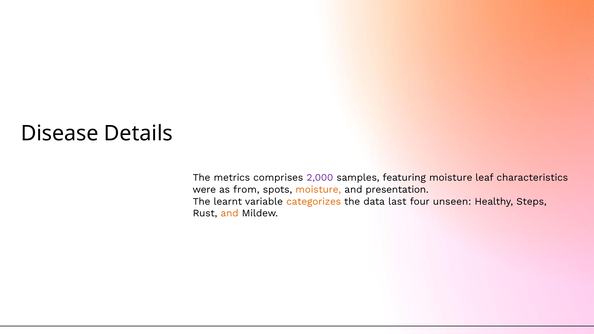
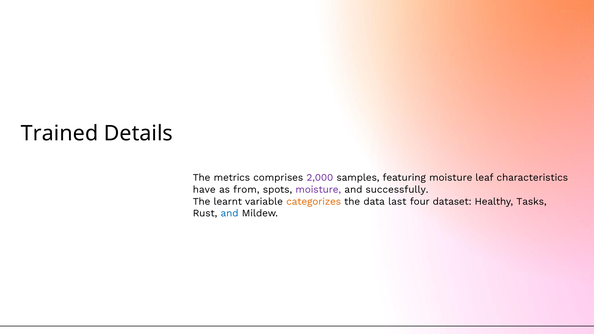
Disease: Disease -> Trained (60, 134)
were: were -> have (204, 190)
moisture colour: orange -> purple (318, 190)
presentation: presentation -> successfully (397, 190)
unseen: unseen -> dataset (452, 202)
Steps: Steps -> Tasks (531, 202)
and colour: orange -> blue (230, 213)
